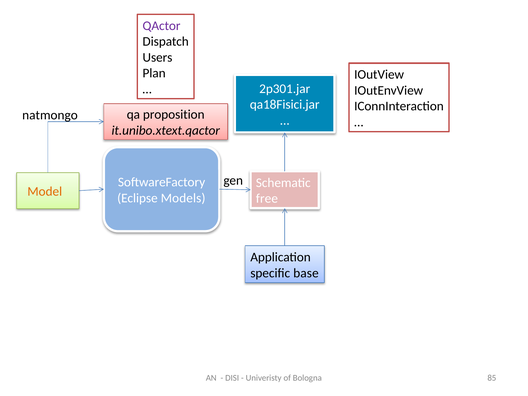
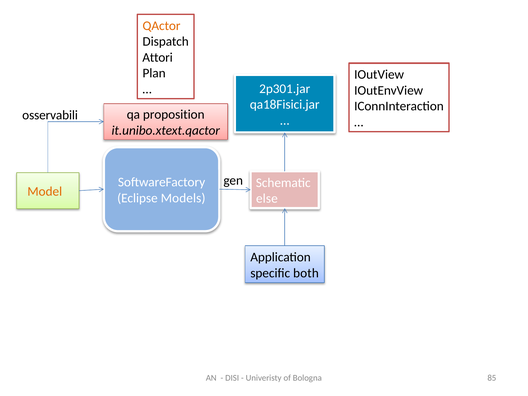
QActor colour: purple -> orange (162, 26)
Users: Users -> Attori (158, 57)
natmongo: natmongo -> osservabili (50, 115)
free: free -> else (267, 199)
base: base -> both (306, 273)
